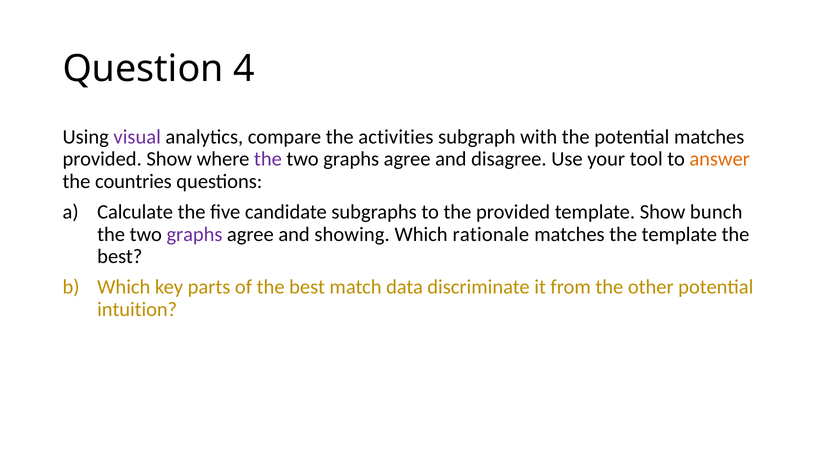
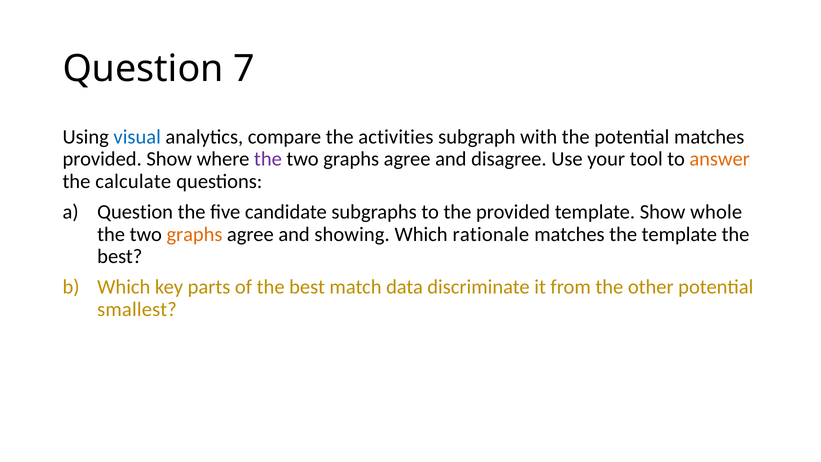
4: 4 -> 7 (244, 69)
visual colour: purple -> blue (137, 137)
countries: countries -> calculate (133, 181)
Calculate: Calculate -> Question (135, 212)
bunch: bunch -> whole (716, 212)
graphs colour: purple -> orange (194, 234)
intuition: intuition -> smallest (137, 309)
